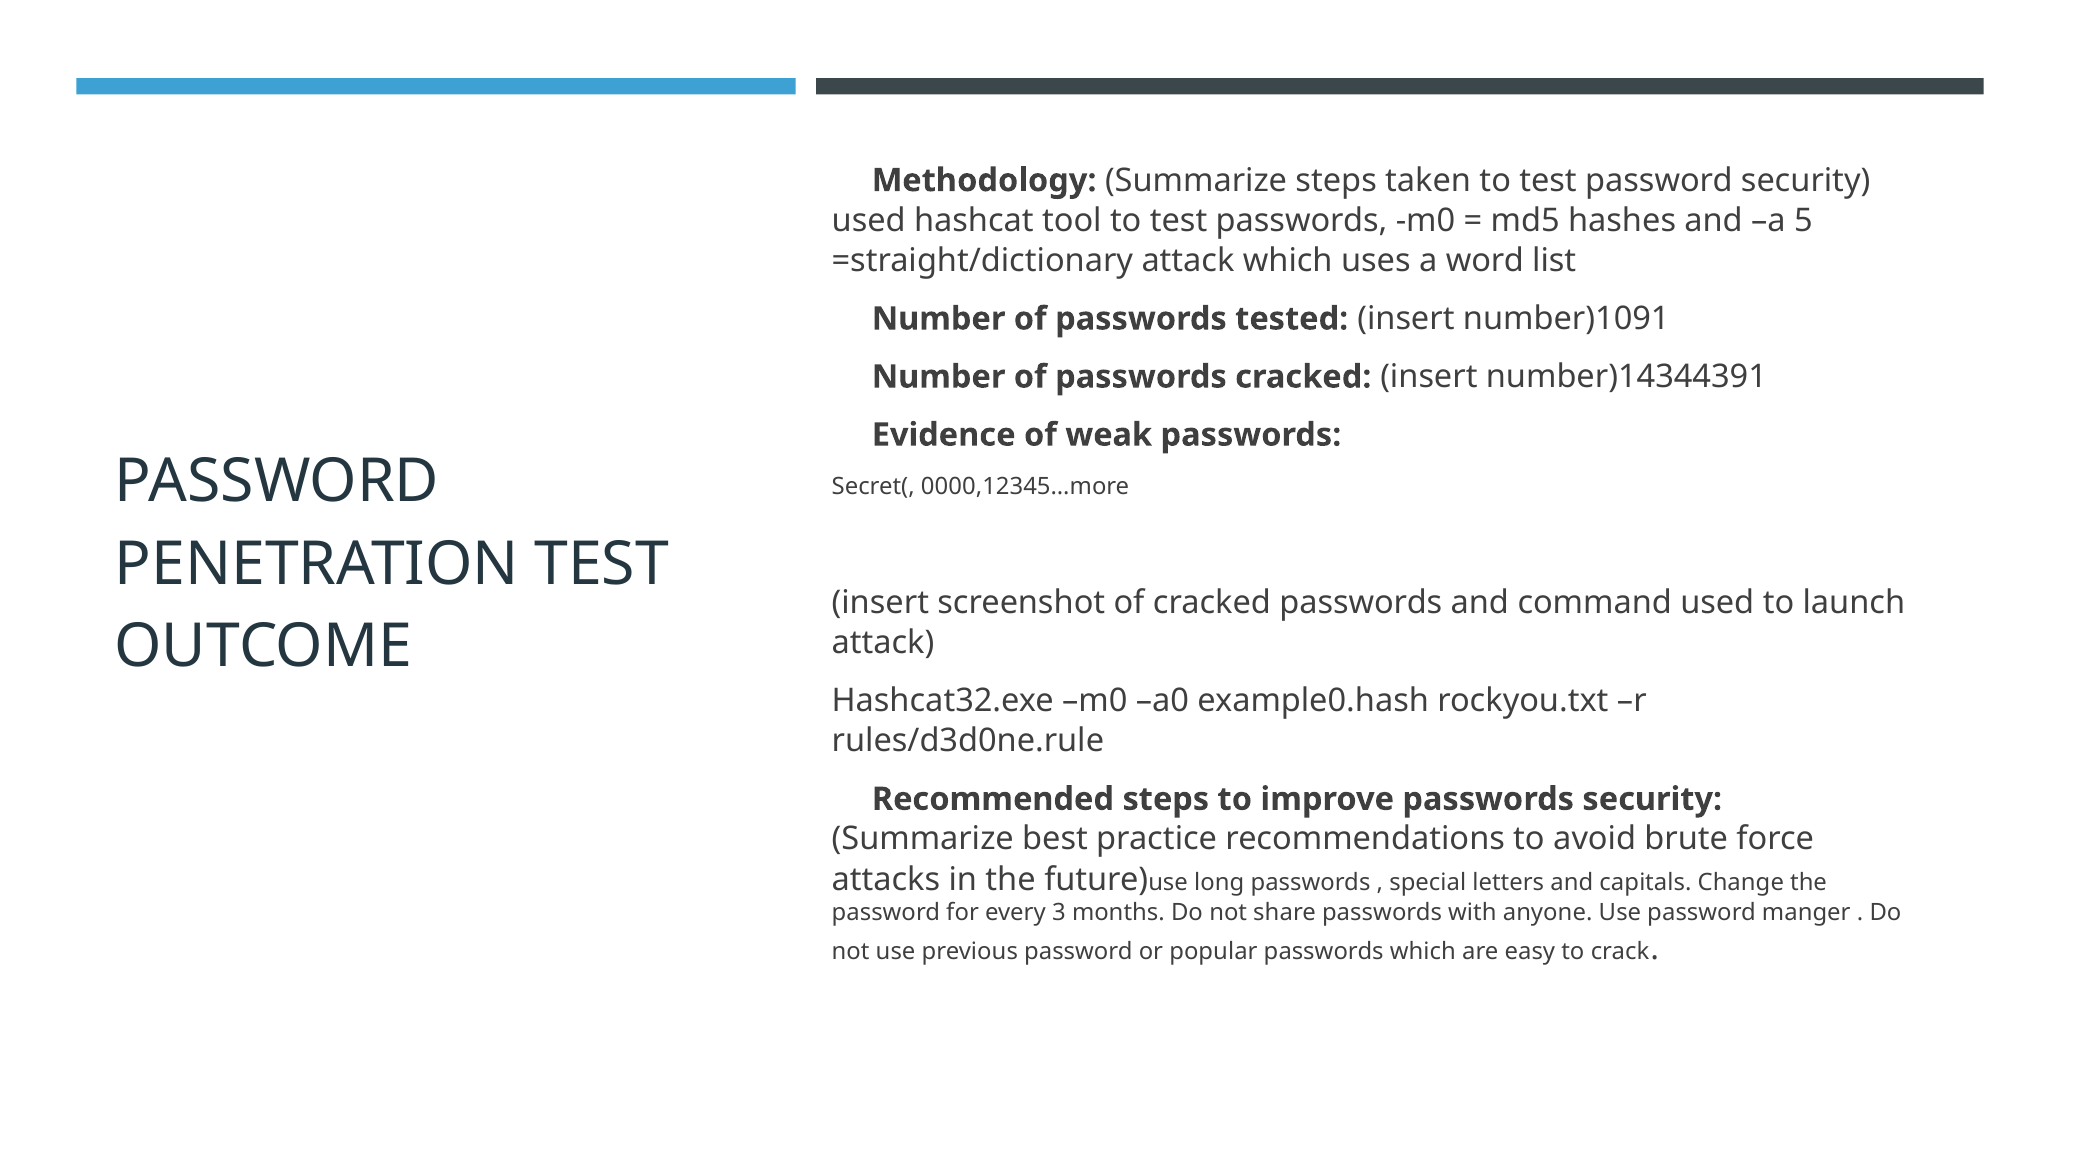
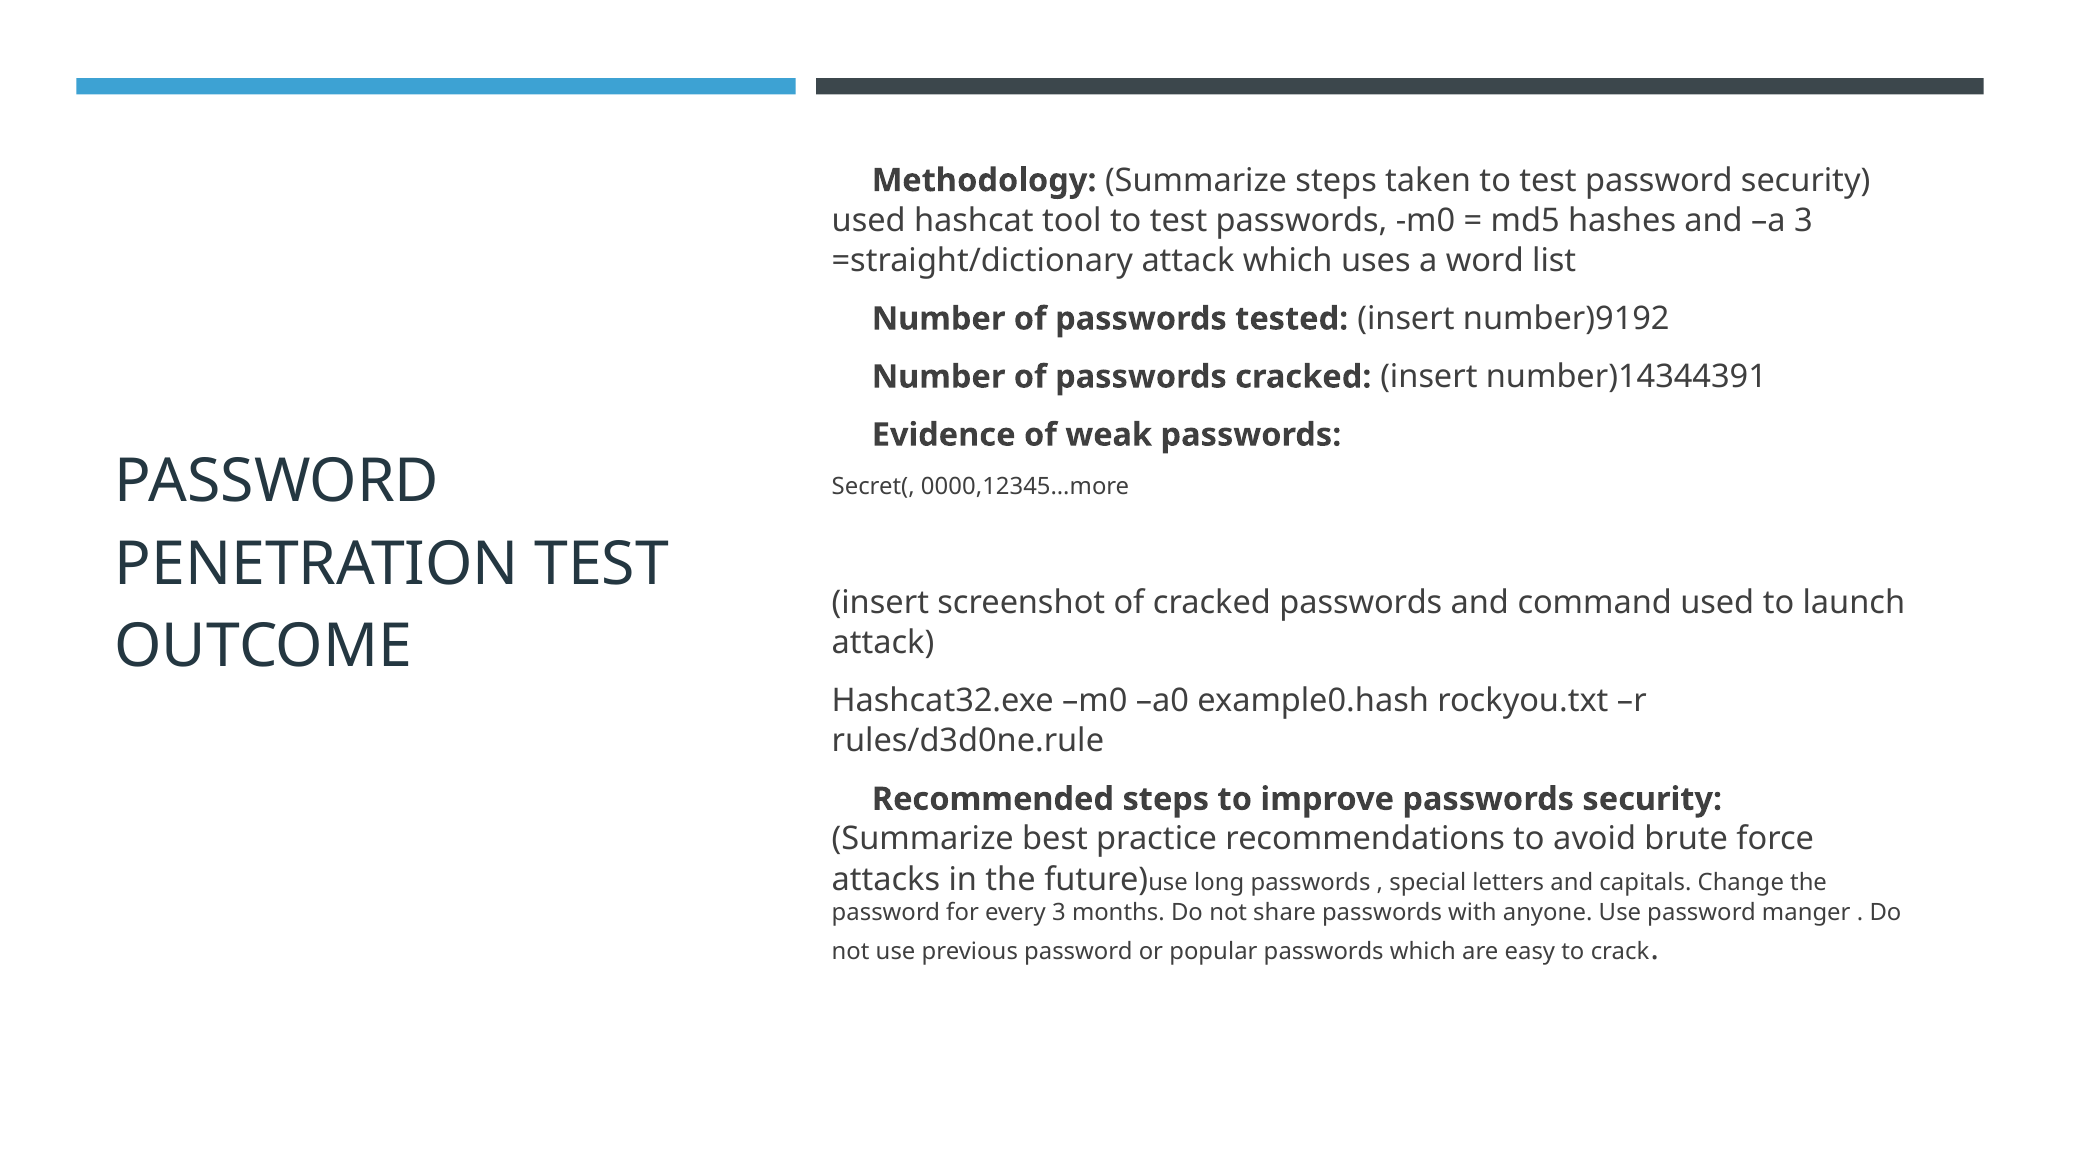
a 5: 5 -> 3 (1803, 221)
number)1091: number)1091 -> number)9192 (1566, 319)
